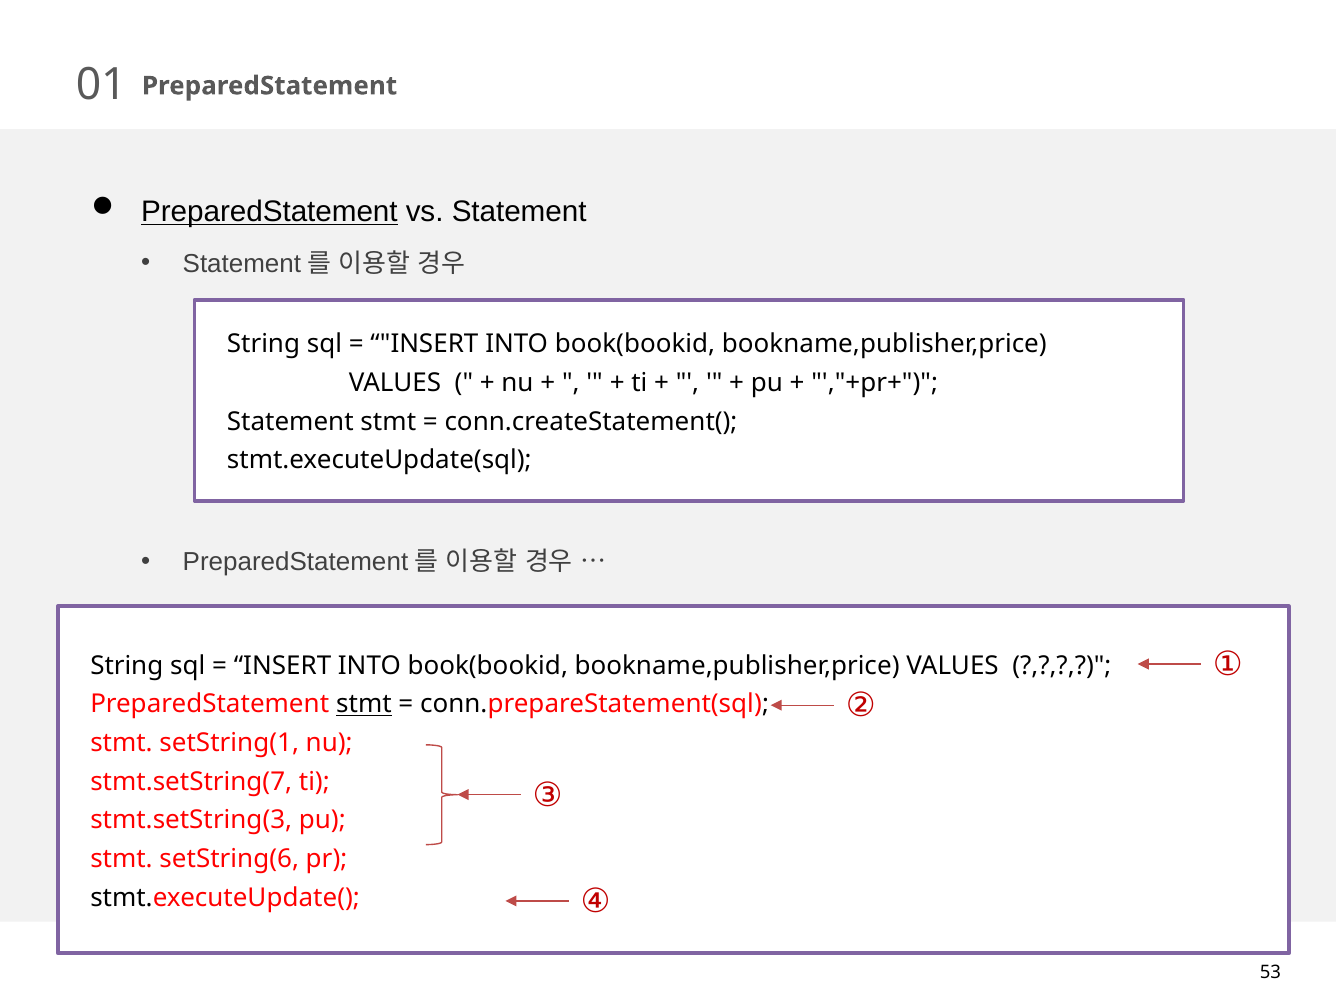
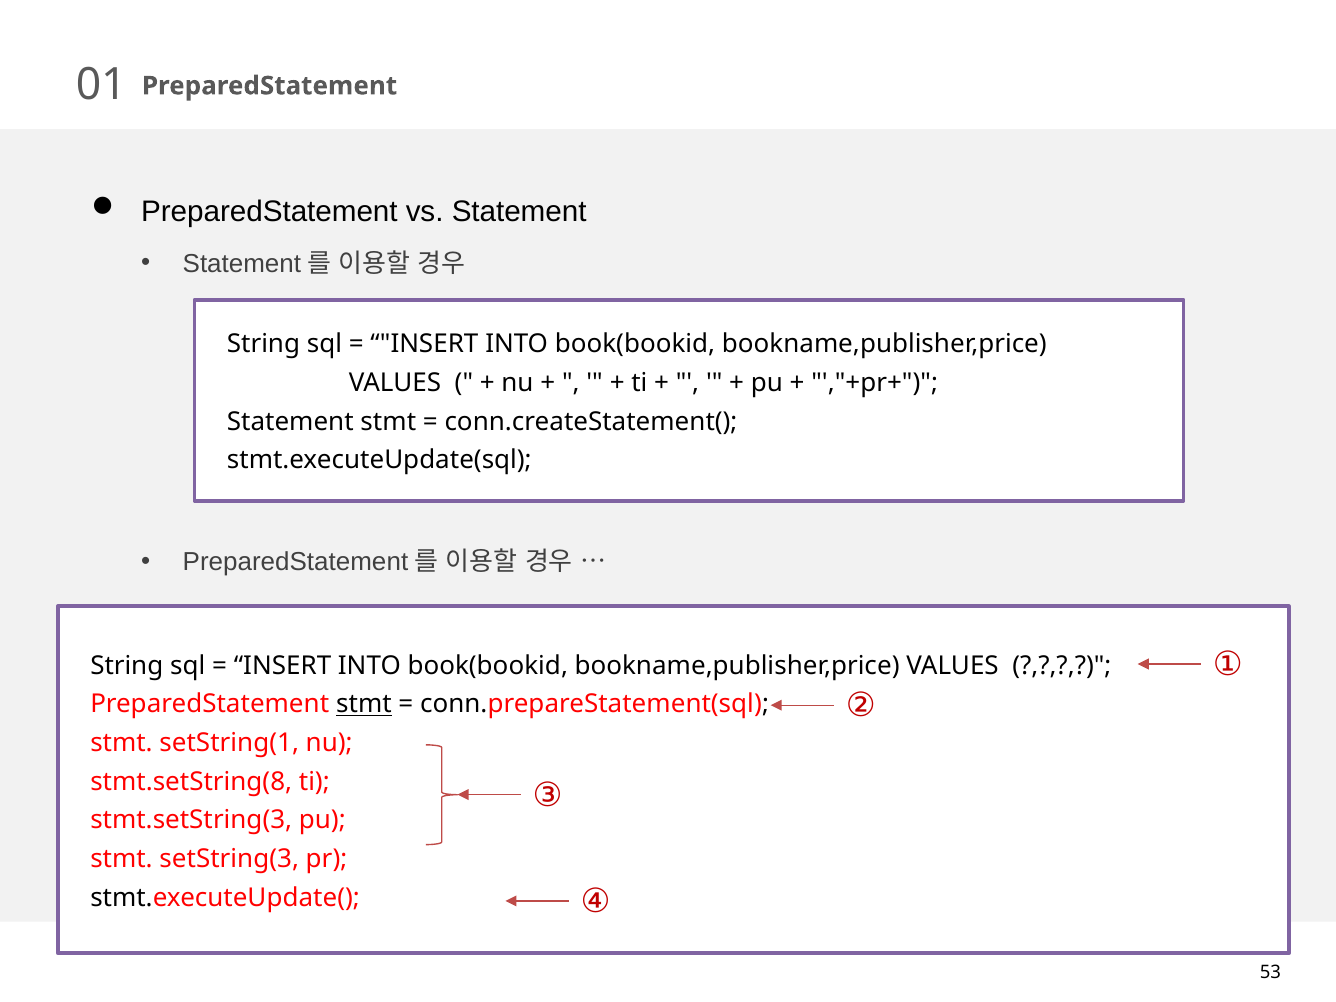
PreparedStatement underline: present -> none (269, 212)
stmt.setString(7: stmt.setString(7 -> stmt.setString(8 (191, 782)
setString(6: setString(6 -> setString(3 (229, 859)
